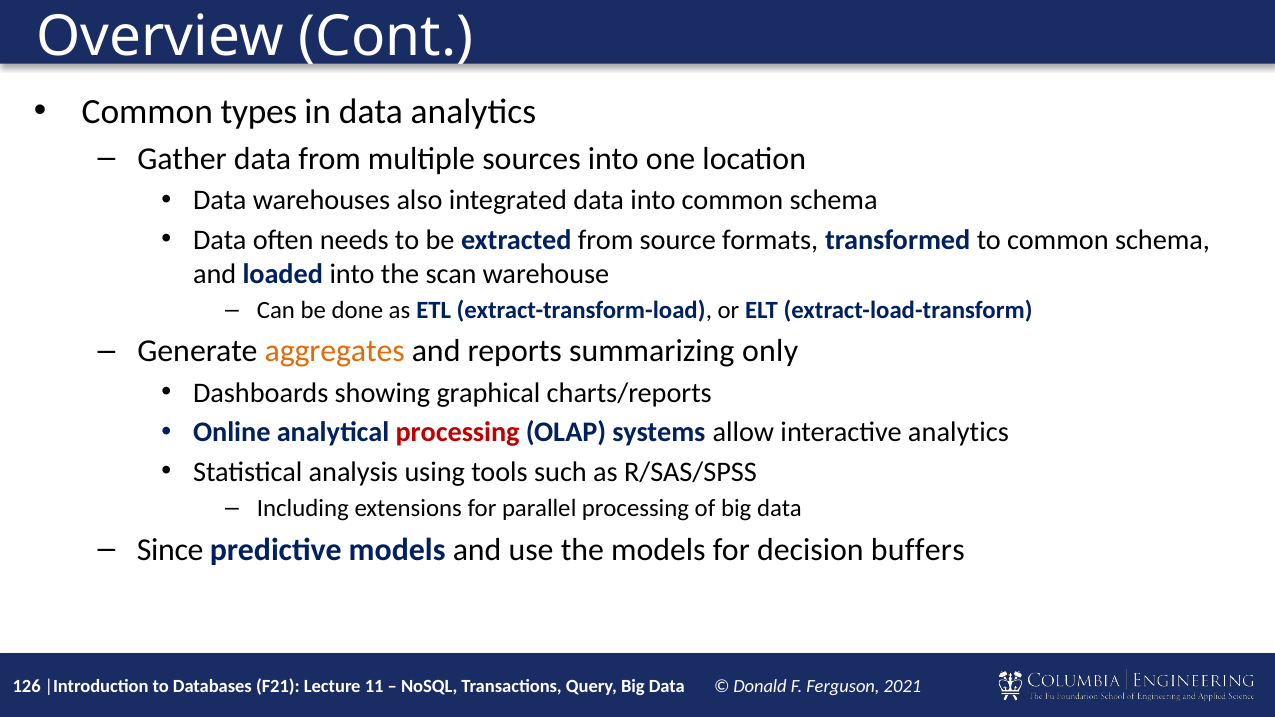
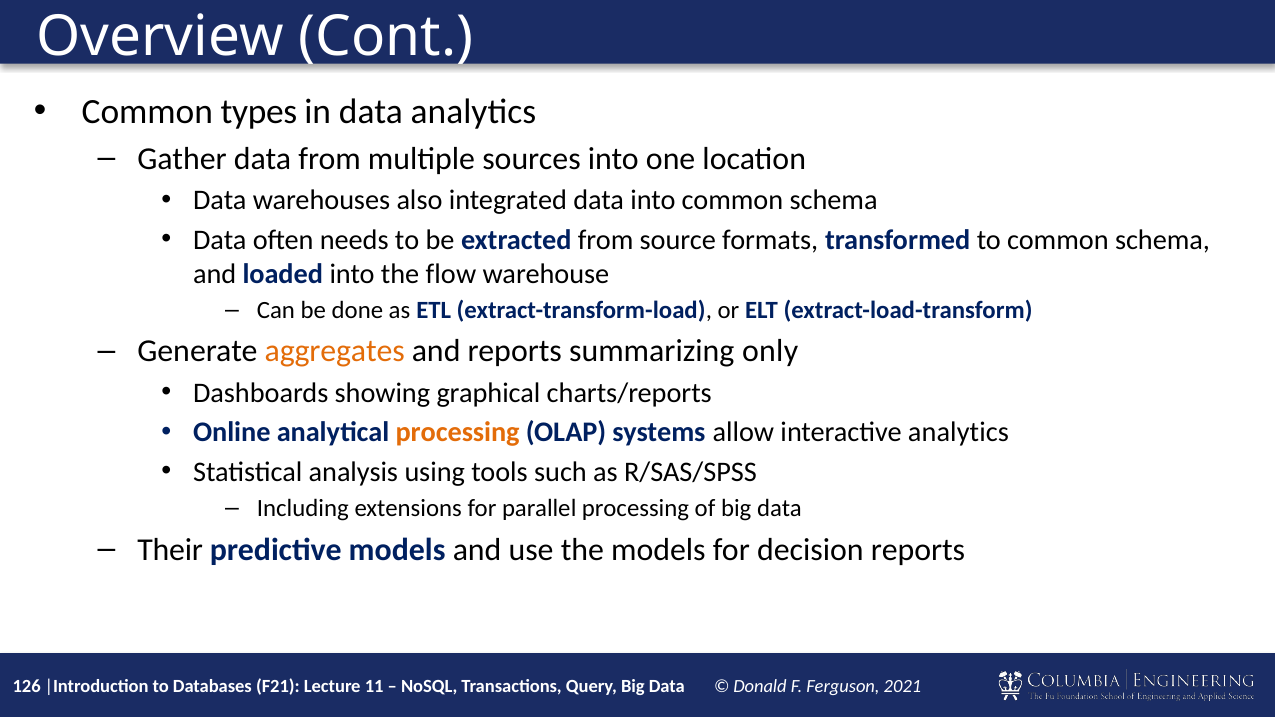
scan: scan -> flow (451, 274)
processing colour: red -> orange (458, 433)
Since: Since -> Their (170, 550)
decision buffers: buffers -> reports (918, 550)
